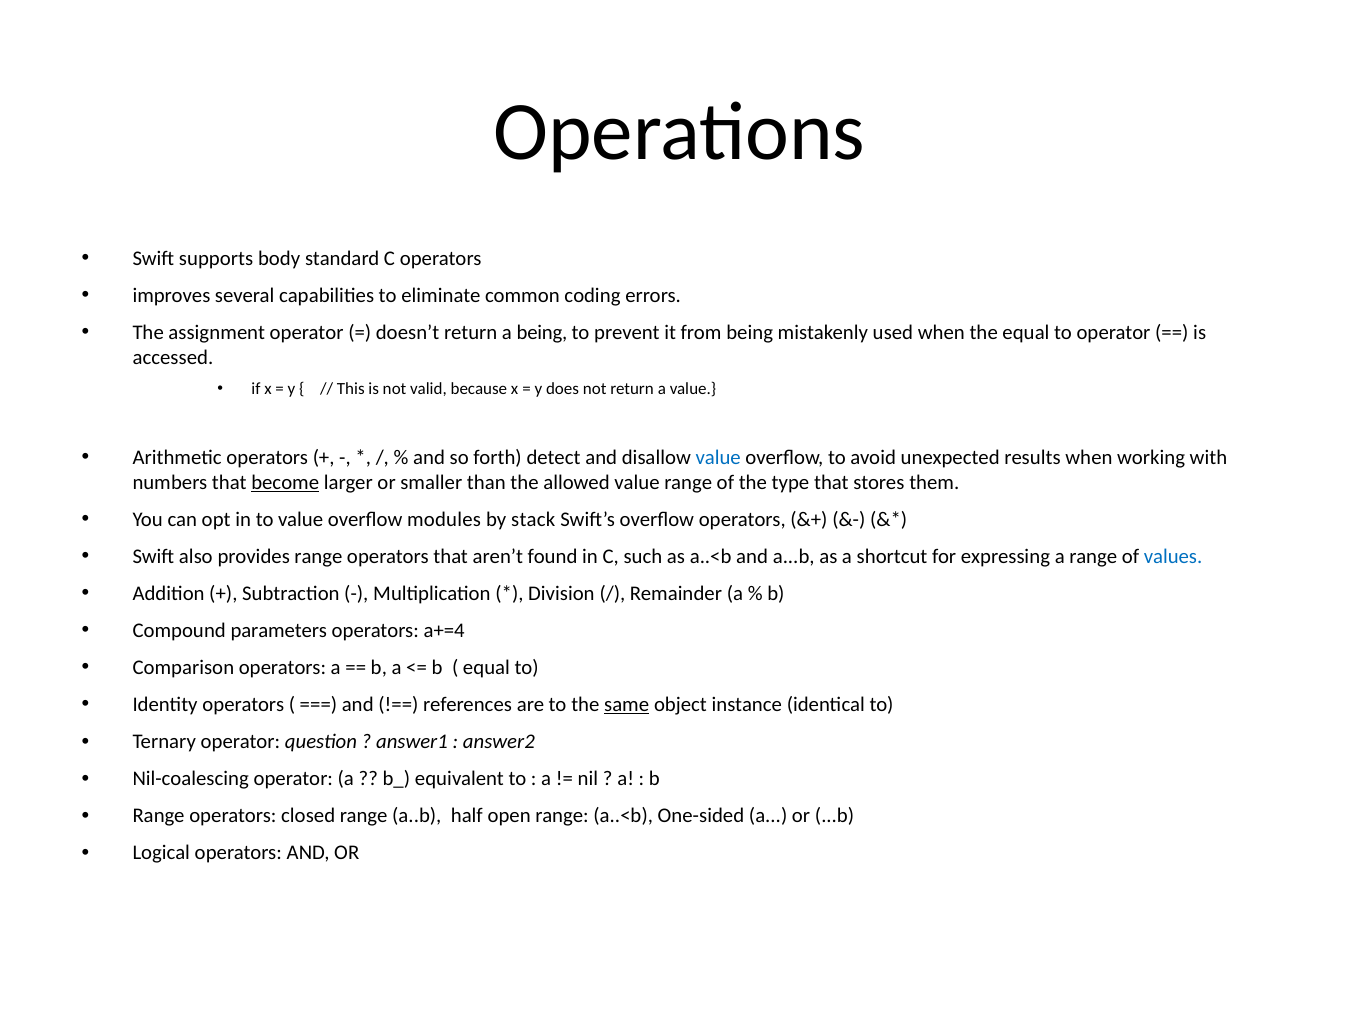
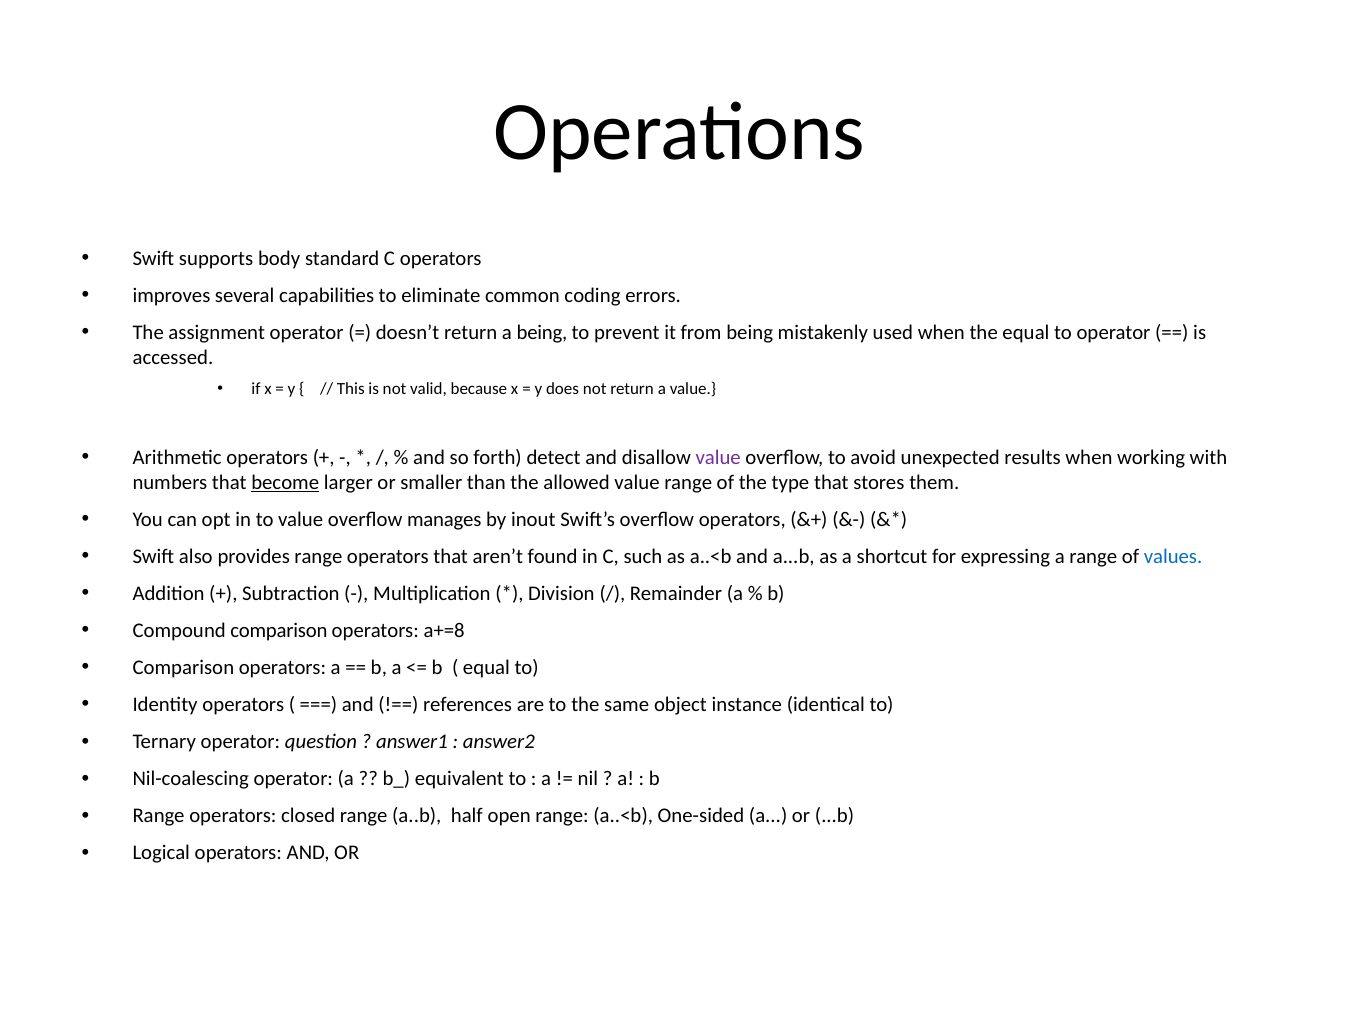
value colour: blue -> purple (718, 457)
modules: modules -> manages (444, 519)
stack: stack -> inout (533, 519)
Compound parameters: parameters -> comparison (279, 630)
a+=4: a+=4 -> a+=8 (444, 630)
same underline: present -> none (627, 704)
